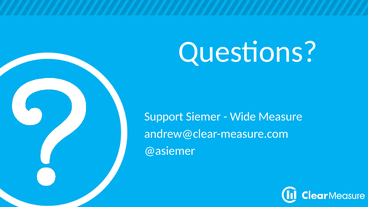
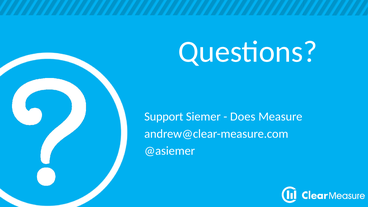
Wide: Wide -> Does (243, 117)
